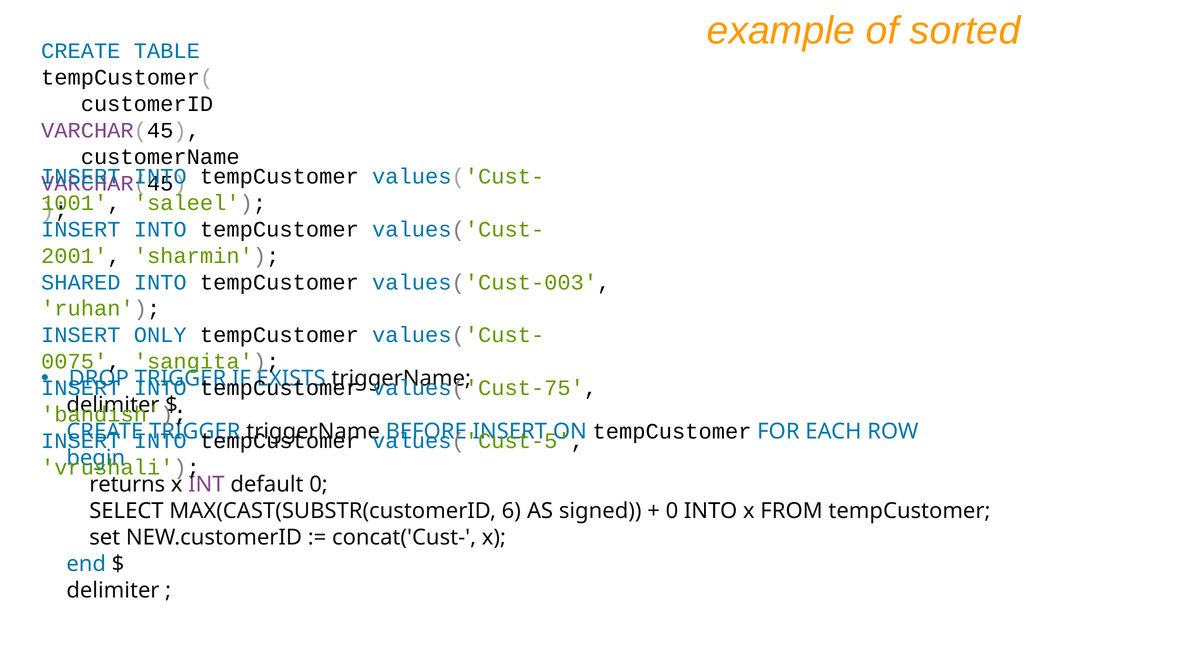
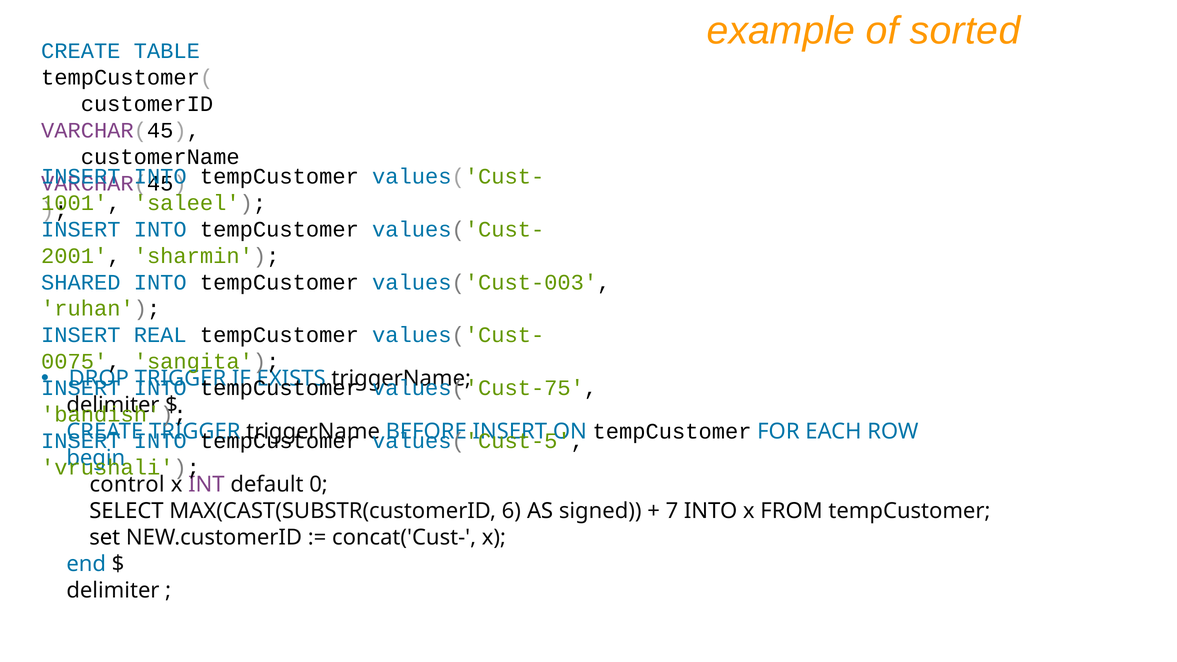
ONLY: ONLY -> REAL (160, 335)
returns: returns -> control (127, 485)
0: 0 -> 7 (672, 511)
